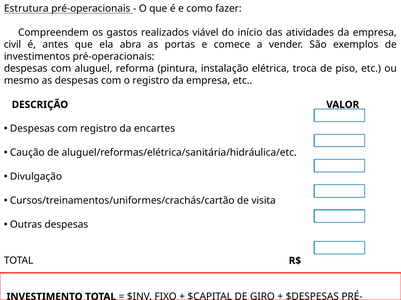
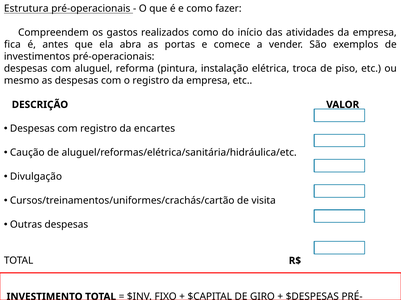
realizados viável: viável -> como (205, 33)
civil: civil -> fica (12, 45)
